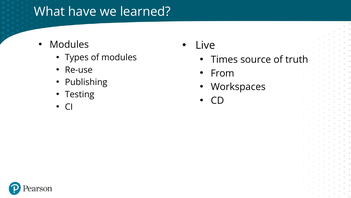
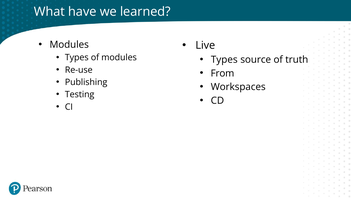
Times: Times -> Types (224, 59)
